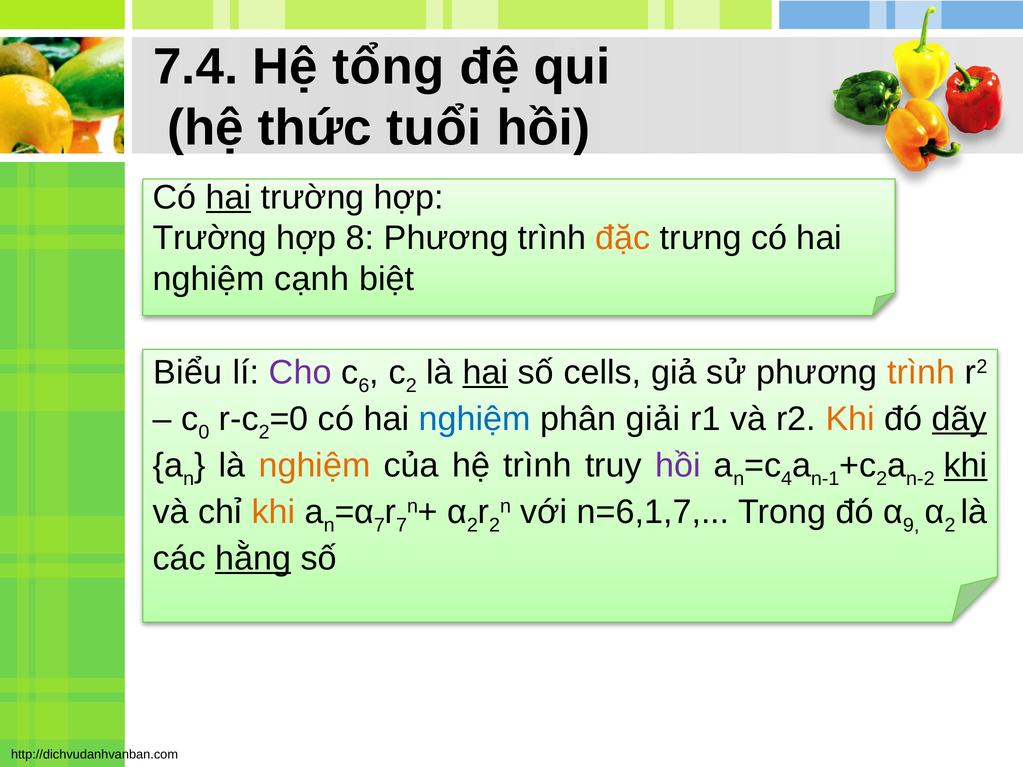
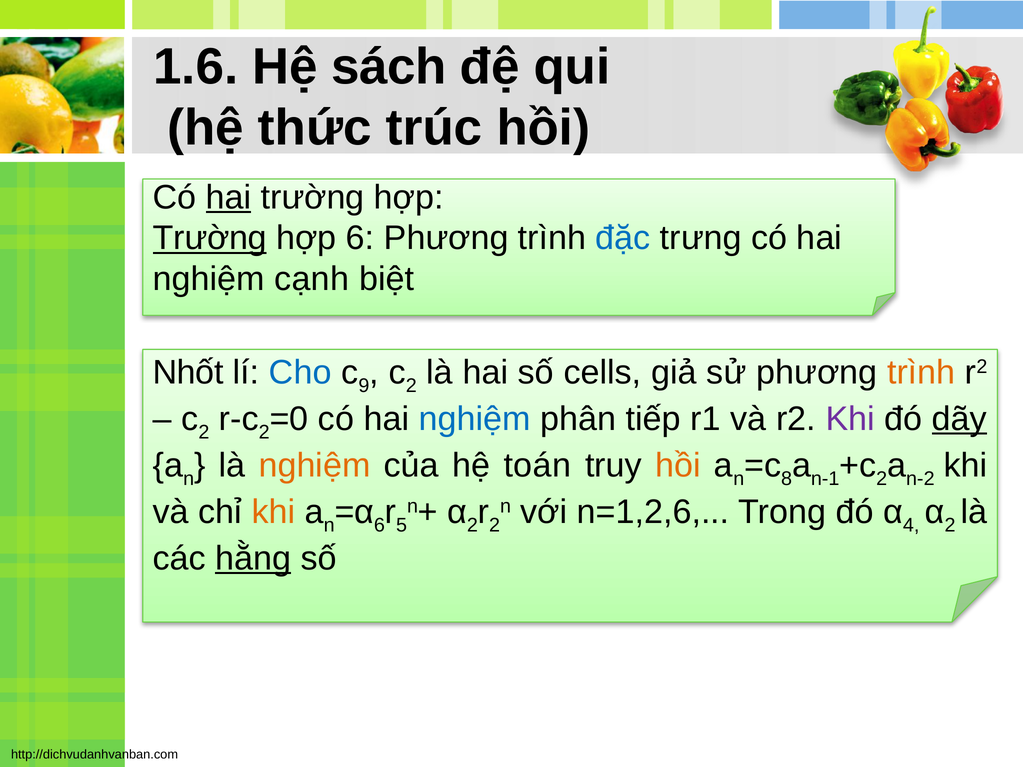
7.4: 7.4 -> 1.6 (196, 67)
tổng: tổng -> sách (389, 67)
tuổi: tuổi -> trúc (434, 128)
Trường underline: none -> present (210, 238)
hợp 8: 8 -> 6 (360, 238)
đặc colour: orange -> blue (623, 238)
Biểu: Biểu -> Nhốt (188, 372)
Cho colour: purple -> blue (300, 372)
6: 6 -> 9 (364, 386)
hai underline: present -> none (485, 372)
0: 0 -> 2 (204, 432)
giải: giải -> tiếp (653, 419)
Khi colour: orange -> purple (850, 419)
hệ trình: trình -> toán (537, 466)
hồi colour: purple -> orange (678, 466)
4: 4 -> 8 (787, 479)
khi underline: present -> none (966, 466)
7: 7 -> 6 (379, 525)
7: 7 -> 5 (402, 525)
n=6,1,7: n=6,1,7 -> n=1,2,6 (653, 512)
9: 9 -> 4 (911, 525)
